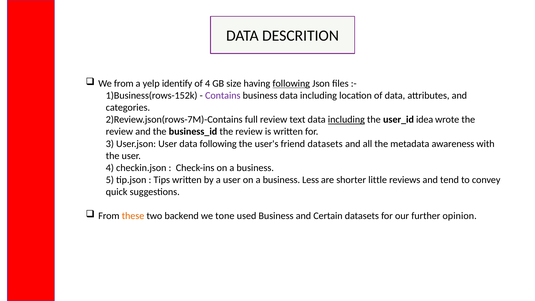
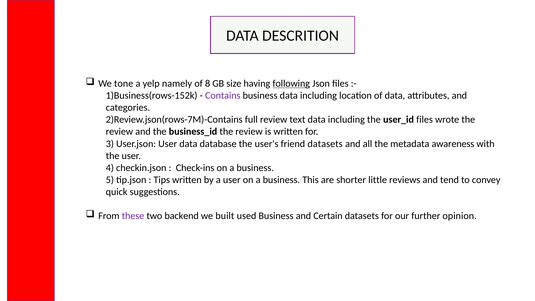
We from: from -> tone (124, 83)
identify: identify -> namely (177, 83)
of 4: 4 -> 8 (208, 83)
including underline: present -> none (346, 120)
user_id idea: idea -> files (425, 120)
data following: following -> database (218, 144)
Less: Less -> This (311, 180)
these colour: orange -> purple (133, 216)
tone: tone -> built (225, 216)
